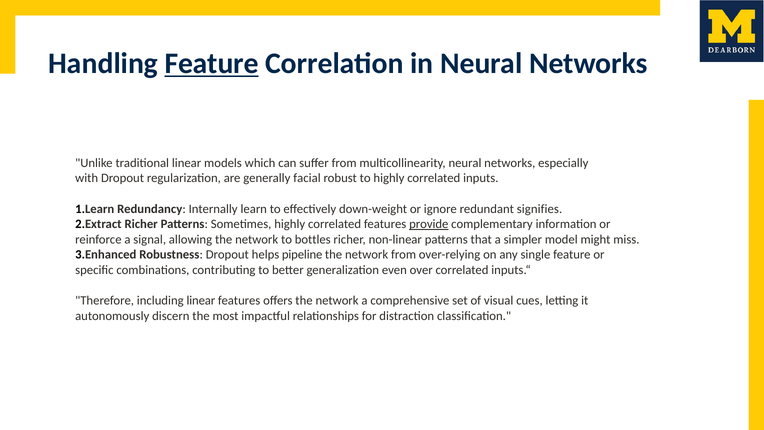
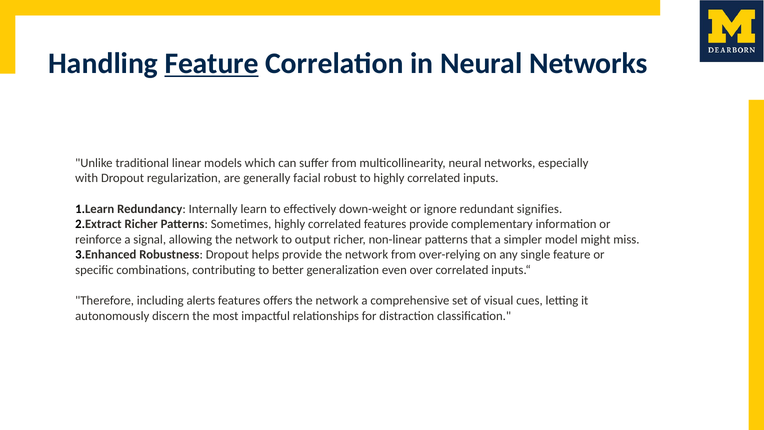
provide underline: present -> none (429, 224)
bottles: bottles -> output (313, 239)
helps pipeline: pipeline -> provide (302, 255)
including linear: linear -> alerts (201, 300)
